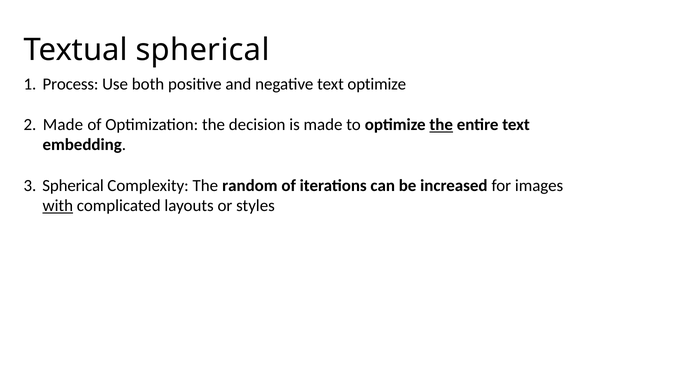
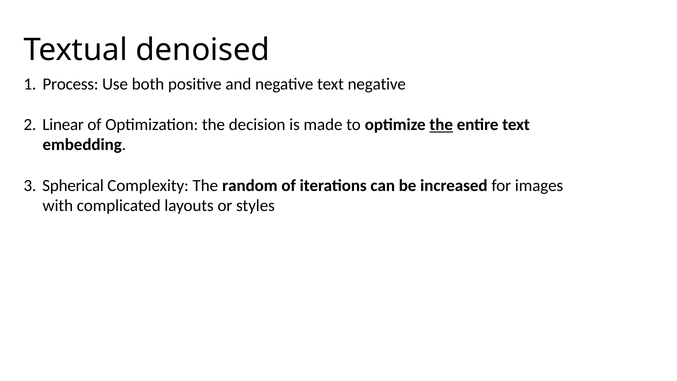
Textual spherical: spherical -> denoised (203, 50)
text optimize: optimize -> negative (377, 84)
Made: Made -> Linear (63, 125)
with underline: present -> none (58, 206)
